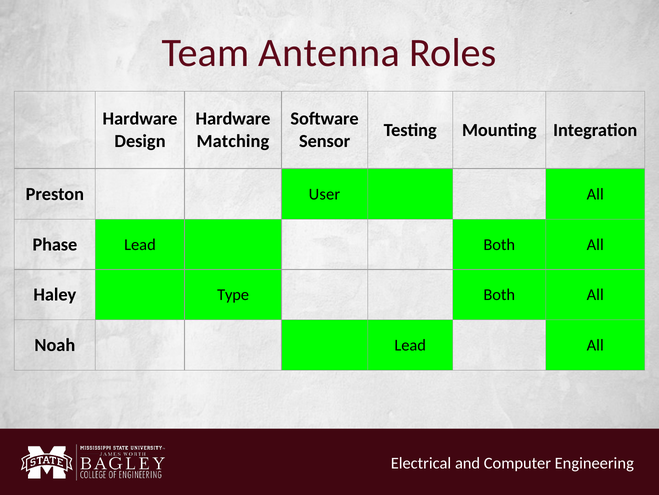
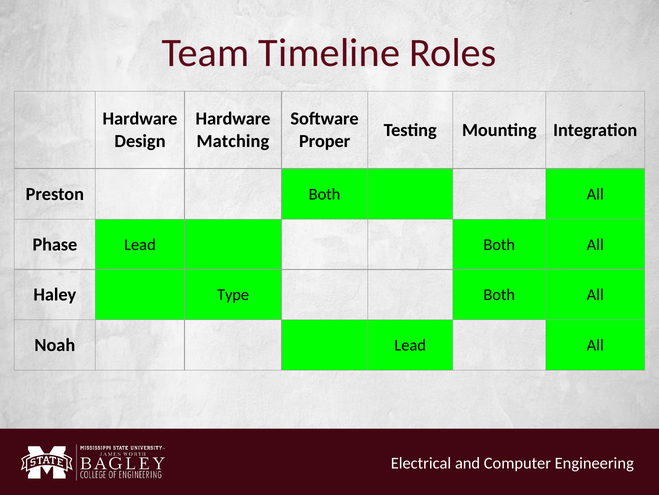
Antenna: Antenna -> Timeline (329, 53)
Sensor: Sensor -> Proper (325, 141)
Preston User: User -> Both (325, 194)
